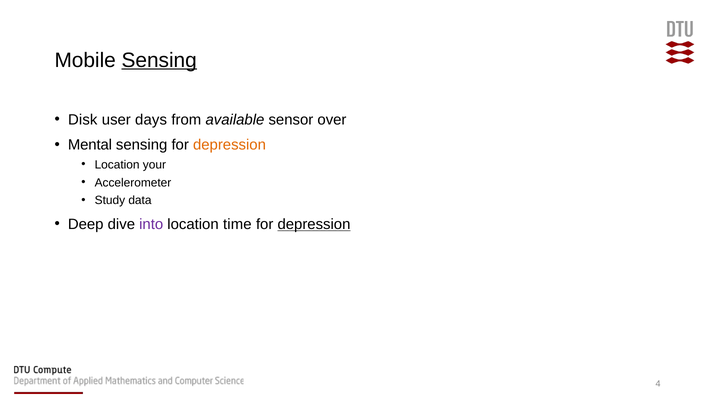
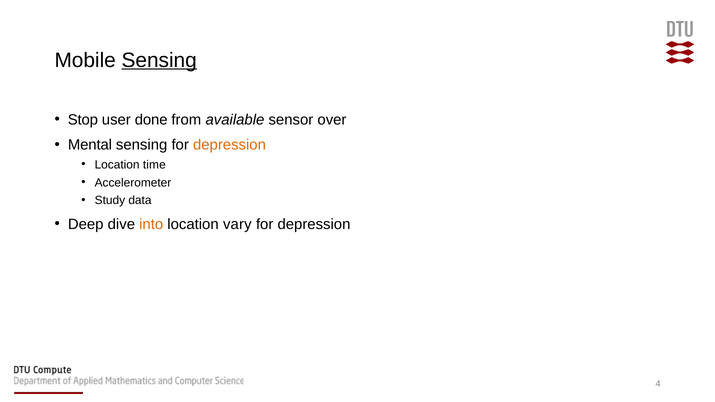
Disk: Disk -> Stop (83, 120)
days: days -> done (151, 120)
your: your -> time (154, 165)
into colour: purple -> orange (151, 224)
time: time -> vary (237, 224)
depression underline: present -> none (314, 224)
